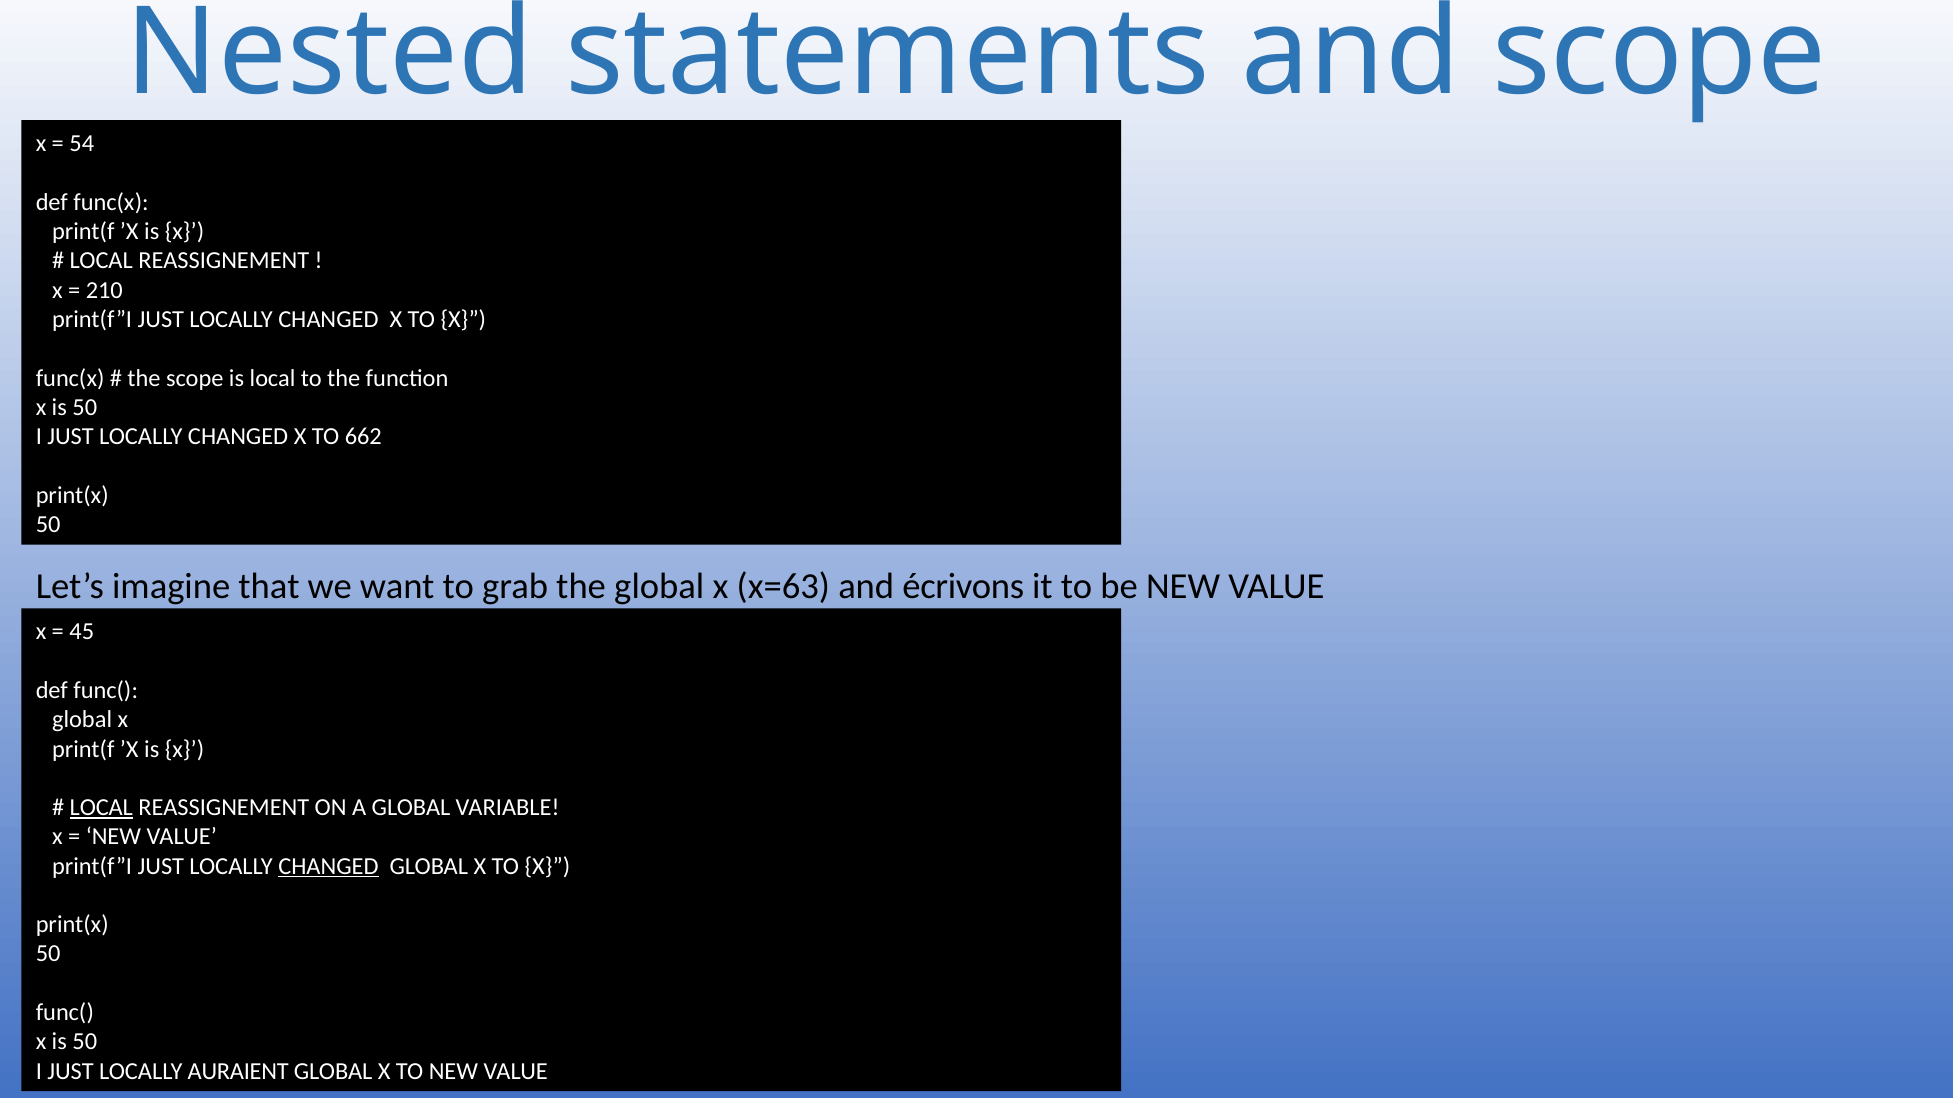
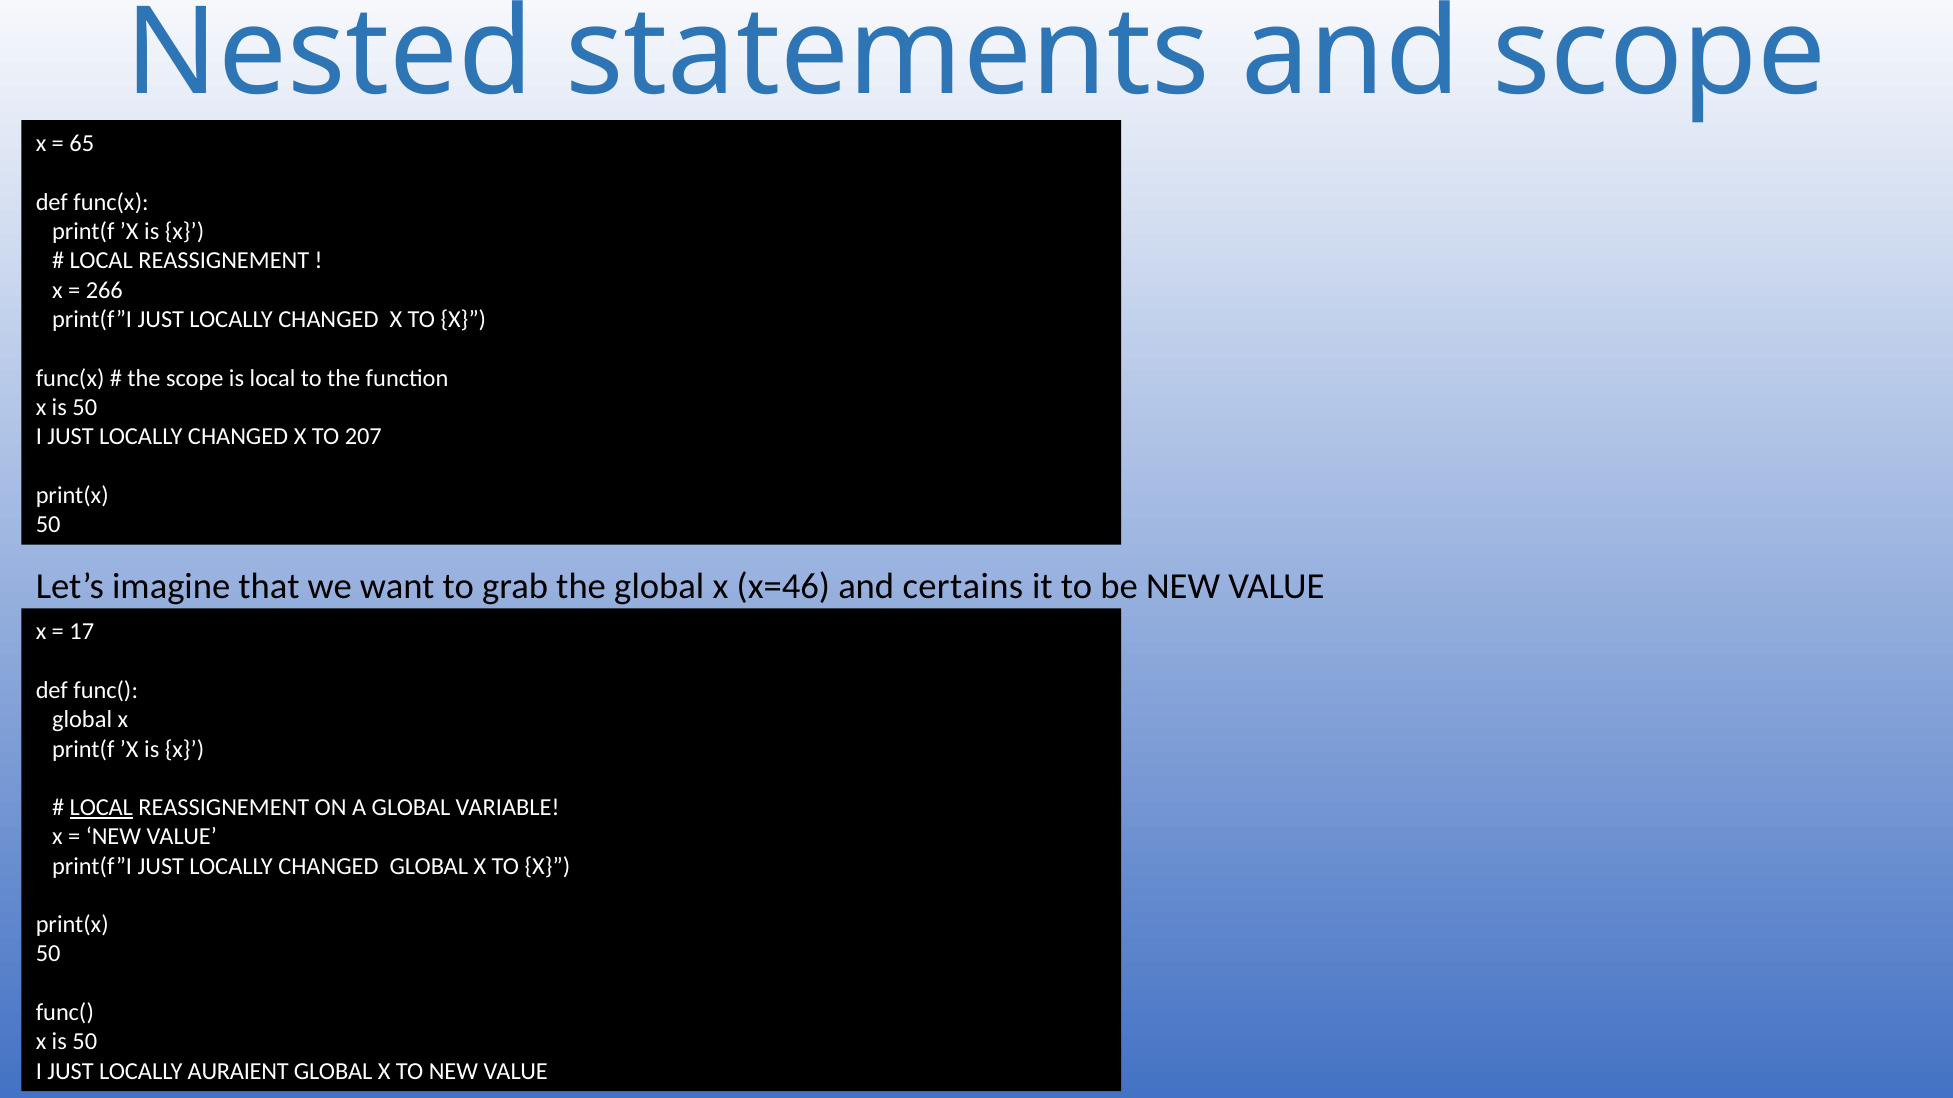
54: 54 -> 65 (82, 144)
210: 210 -> 266 (104, 290)
662: 662 -> 207 (363, 437)
x=63: x=63 -> x=46 (783, 587)
écrivons: écrivons -> certains (963, 587)
45: 45 -> 17 (82, 632)
CHANGED underline: present -> none (328, 867)
